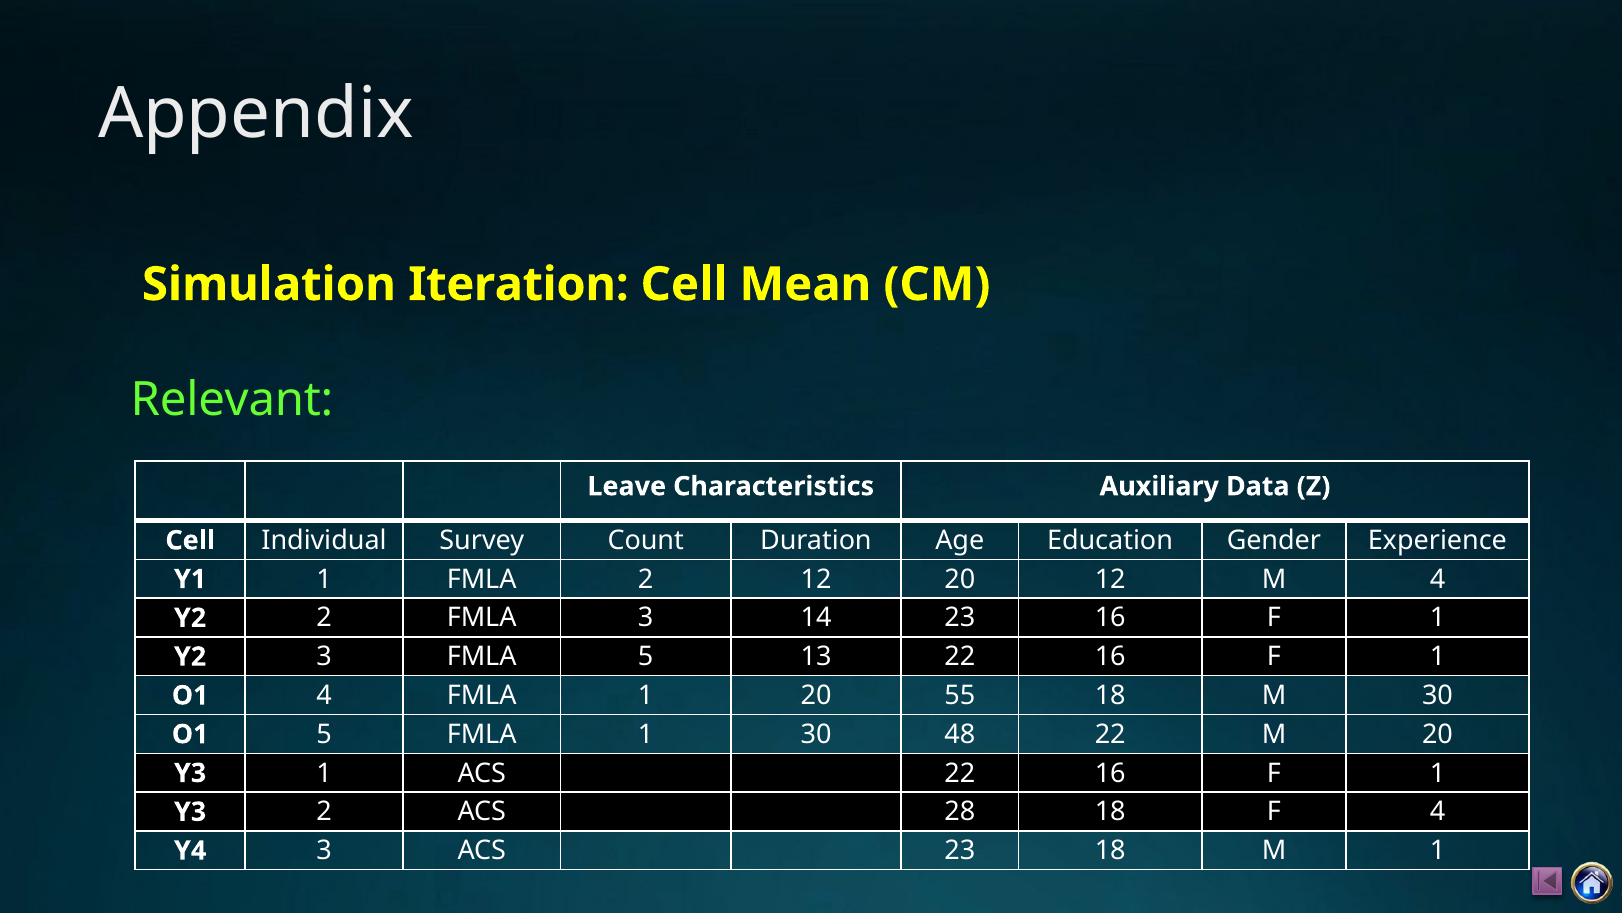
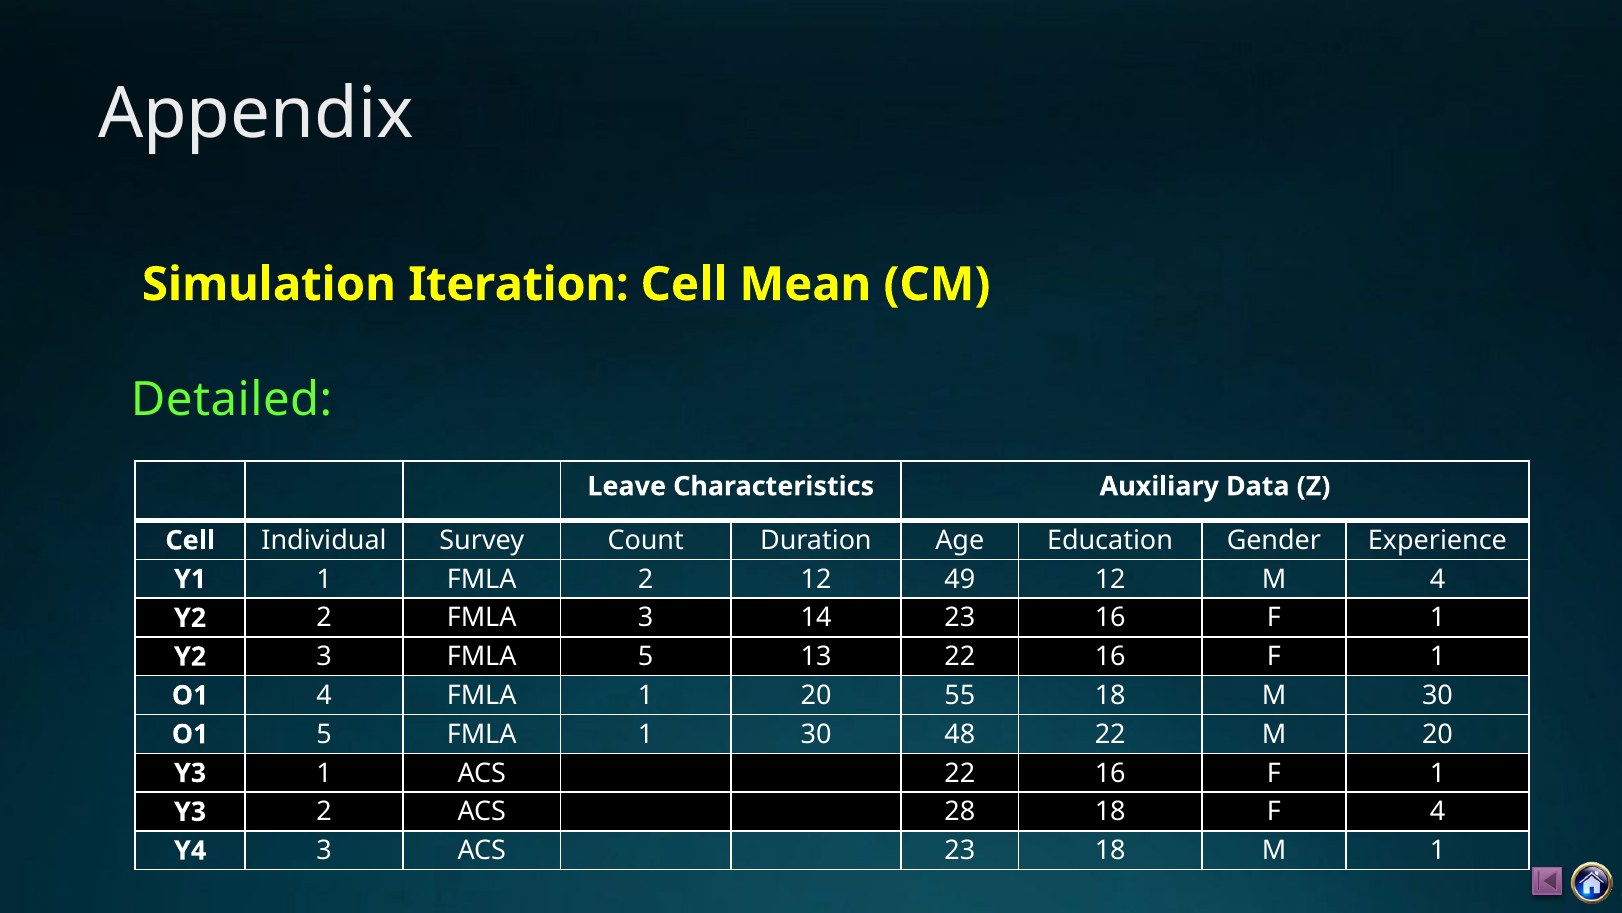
Relevant: Relevant -> Detailed (232, 400)
12 20: 20 -> 49 (960, 579)
